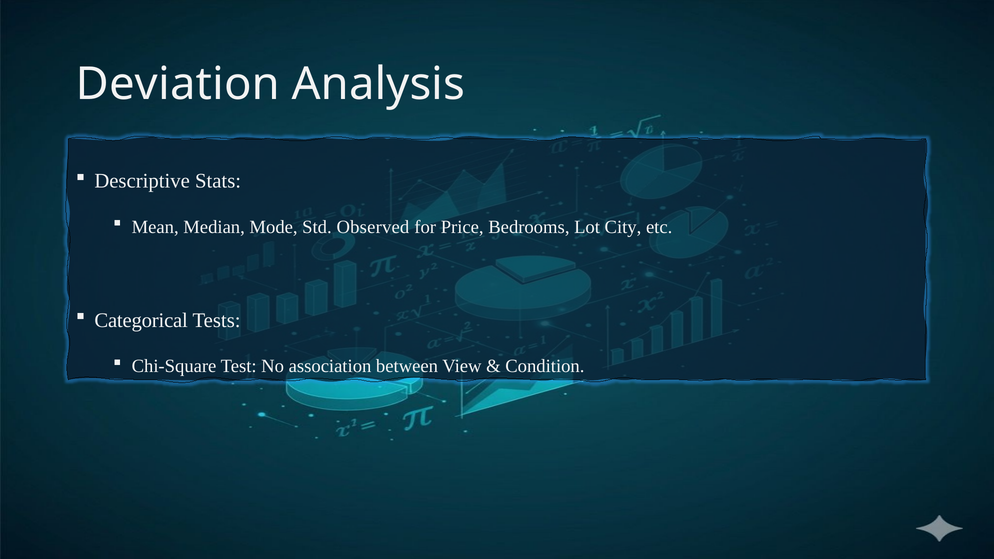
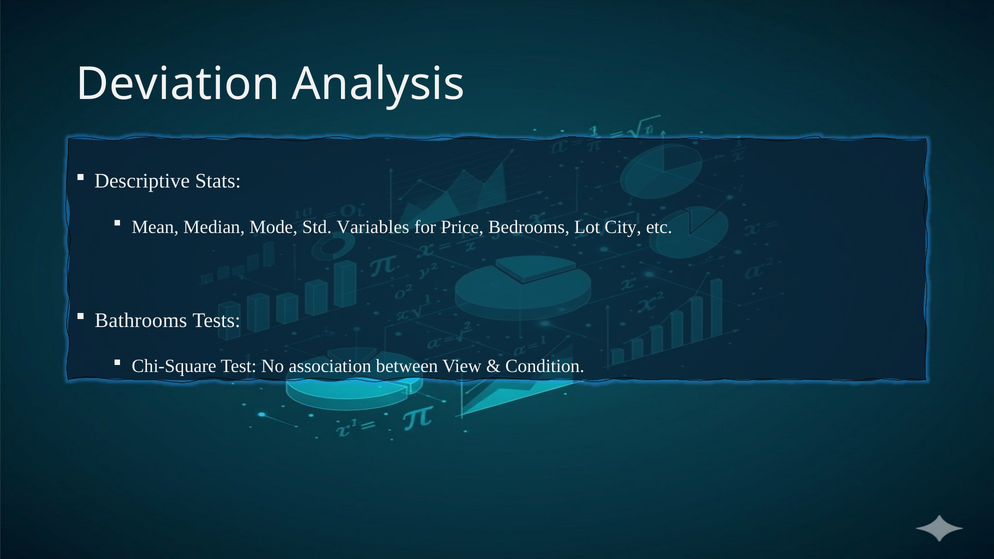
Observed: Observed -> Variables (373, 227)
Categorical: Categorical -> Bathrooms (141, 320)
